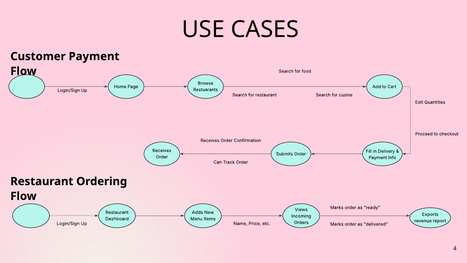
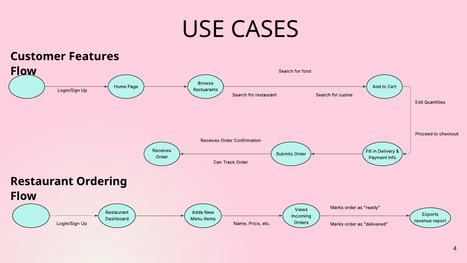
Payment: Payment -> Features (94, 56)
